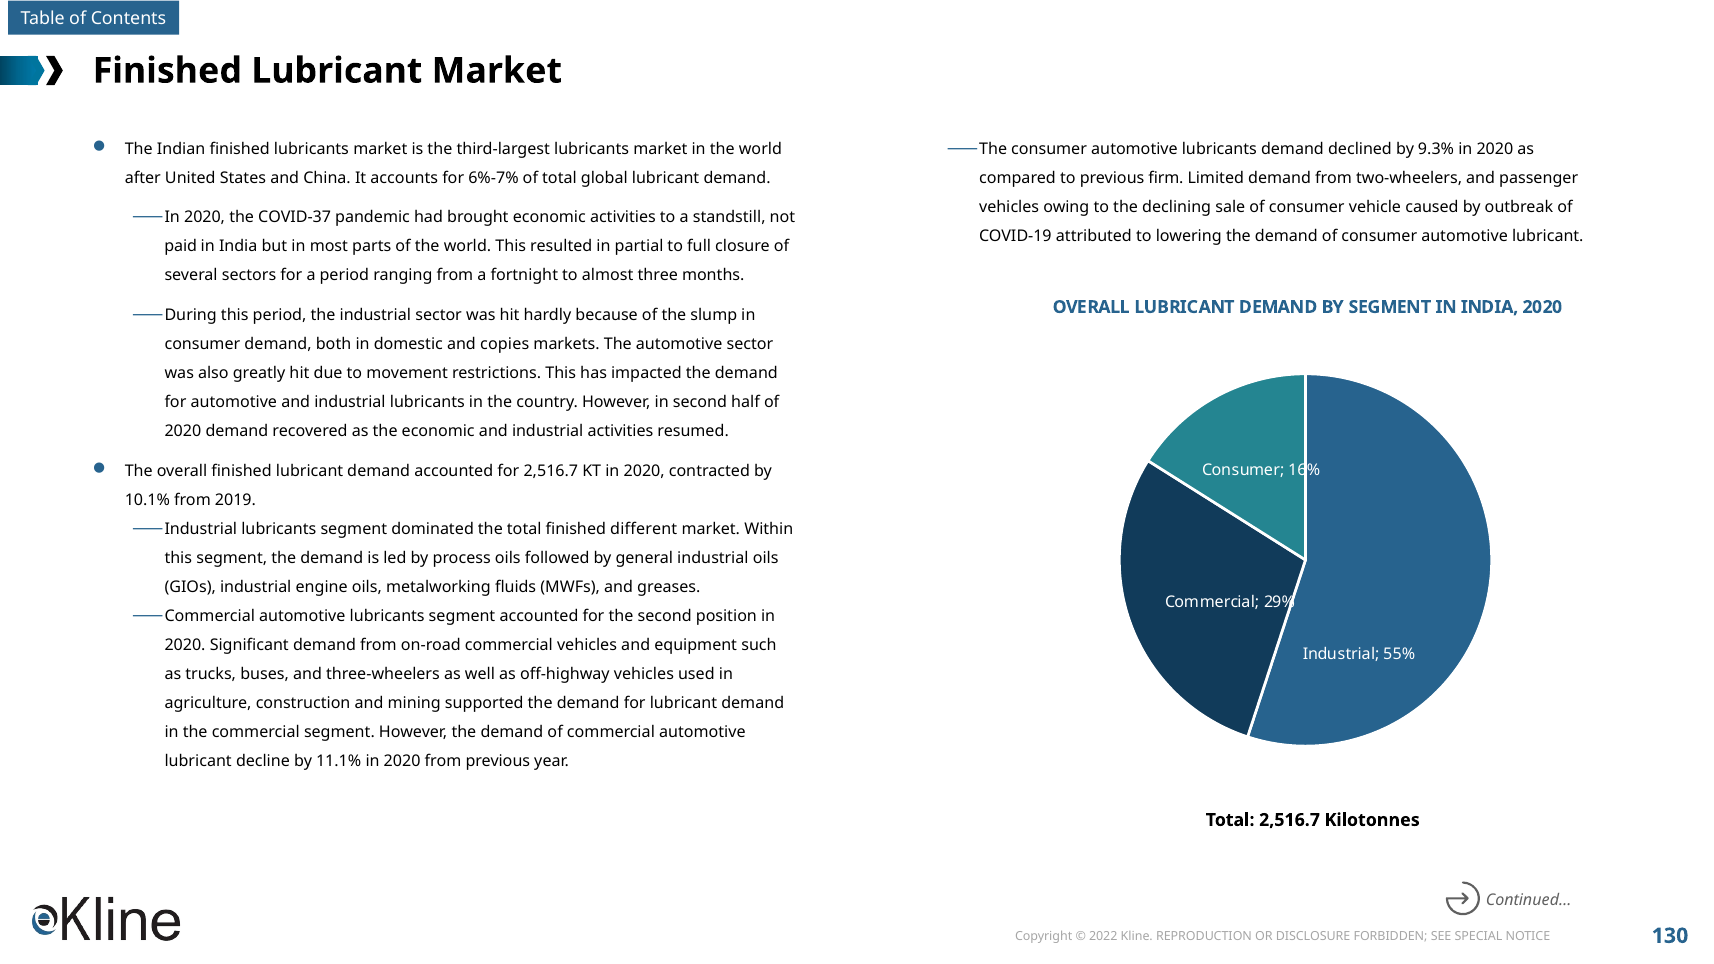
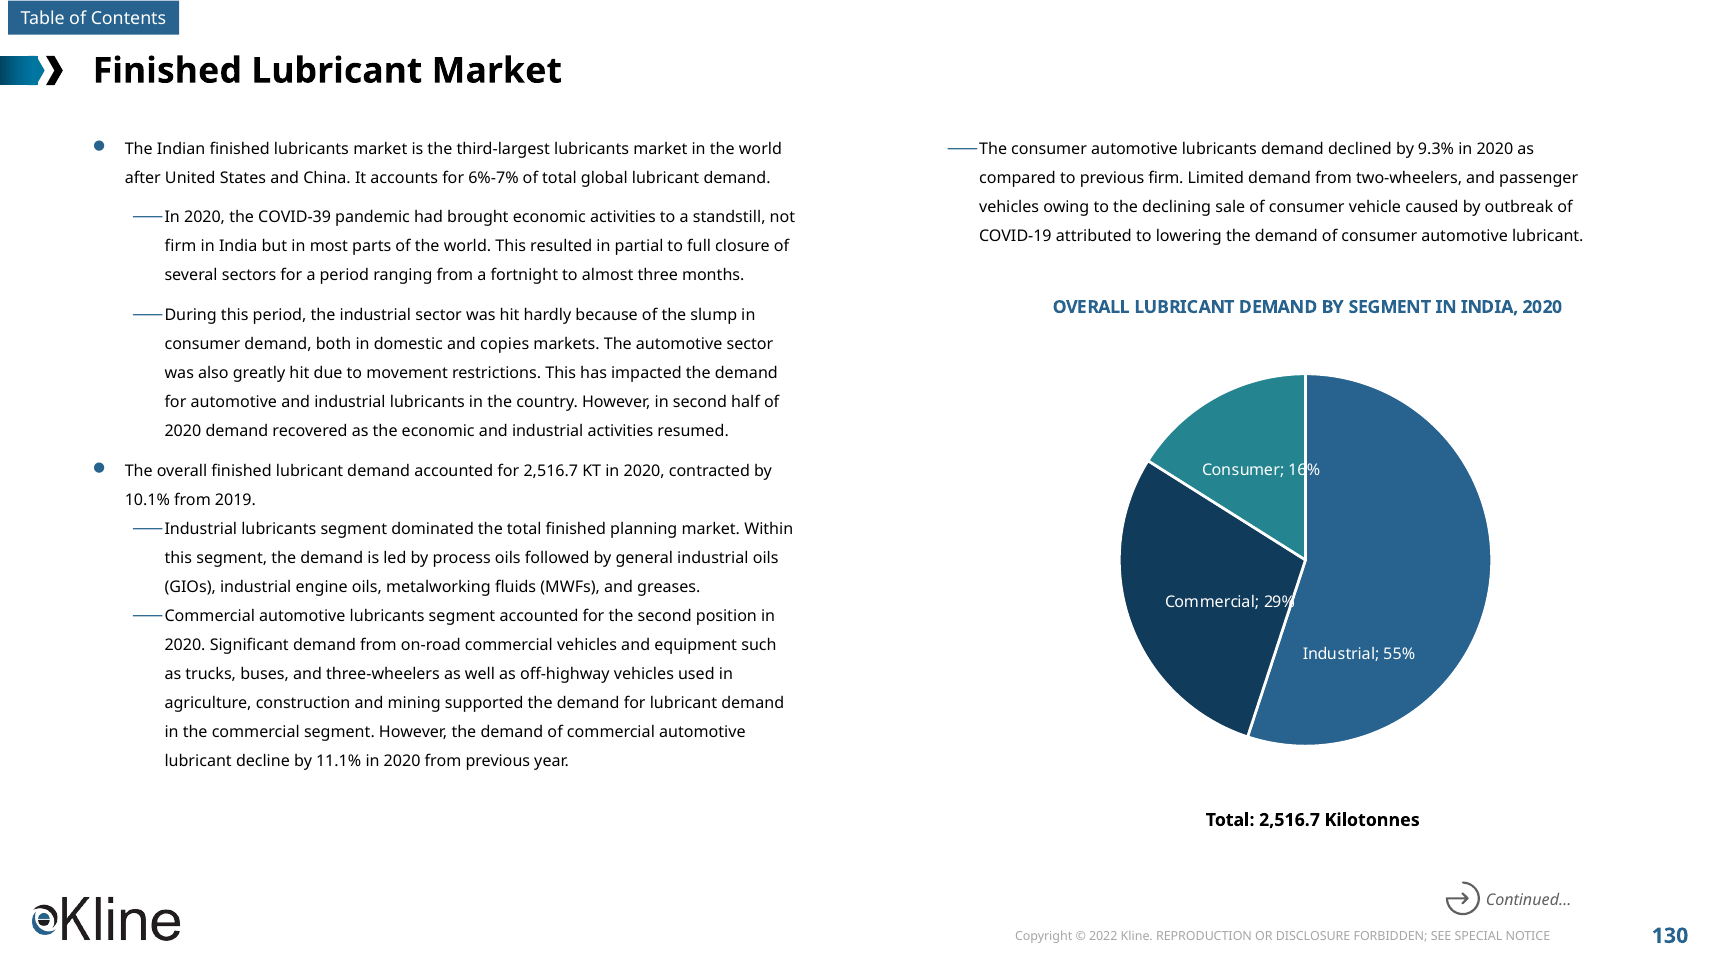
COVID-37: COVID-37 -> COVID-39 (295, 218)
paid: paid -> firm (181, 247)
different: different -> planning (644, 529)
